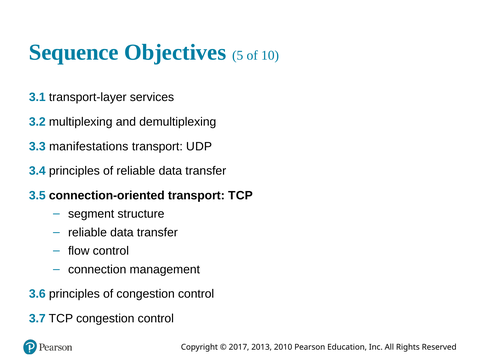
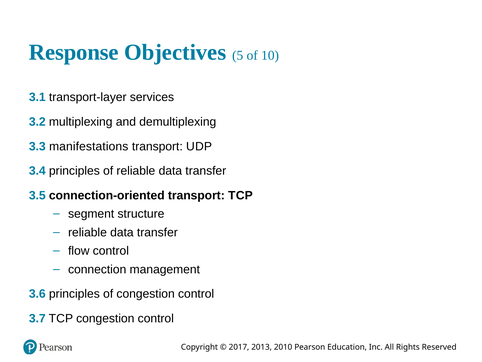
Sequence: Sequence -> Response (74, 52)
